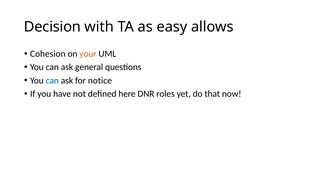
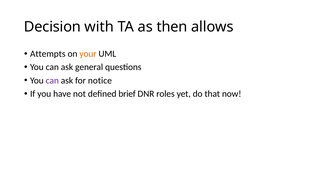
easy: easy -> then (172, 27)
Cohesion: Cohesion -> Attempts (48, 54)
can colour: blue -> purple (52, 80)
here: here -> brief (127, 93)
